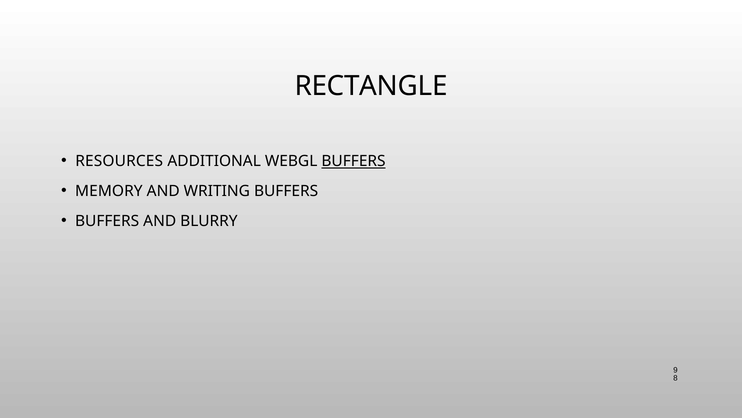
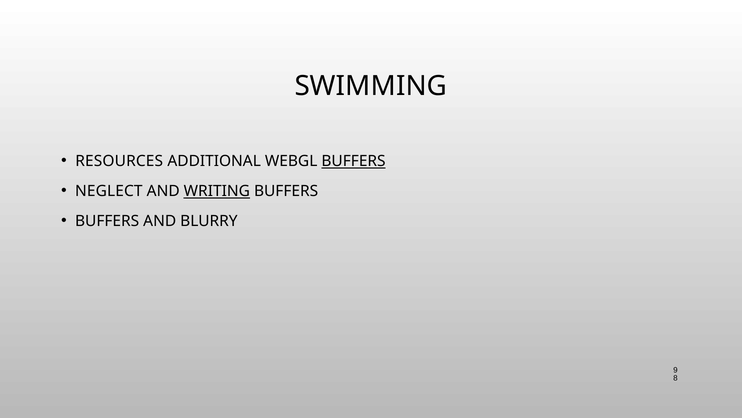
RECTANGLE: RECTANGLE -> SWIMMING (371, 86)
MEMORY: MEMORY -> NEGLECT (109, 191)
WRITING underline: none -> present (217, 191)
